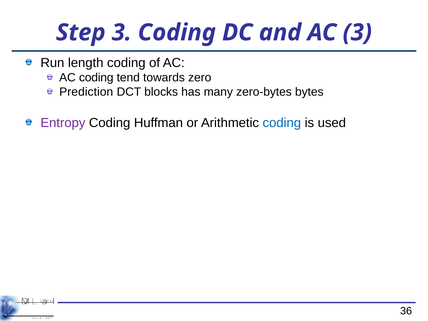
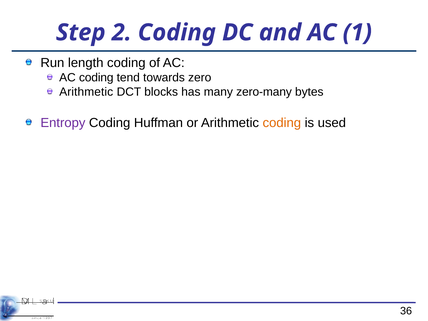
Step 3: 3 -> 2 (122, 33)
AC 3: 3 -> 1 (357, 33)
Prediction: Prediction -> Arithmetic (86, 92)
zero-bytes: zero-bytes -> zero-many (264, 92)
coding colour: blue -> orange (282, 123)
